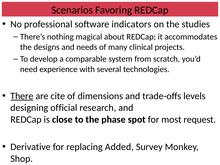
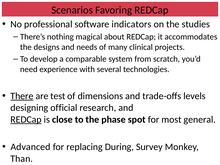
cite: cite -> test (58, 96)
REDCap underline: none -> present (26, 119)
request: request -> general (200, 119)
Derivative: Derivative -> Advanced (30, 147)
Added: Added -> During (119, 147)
Shop: Shop -> Than (22, 159)
